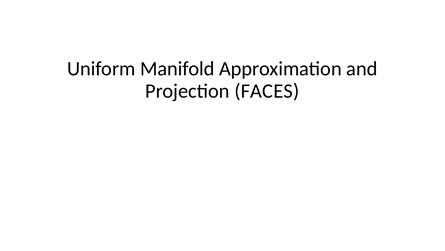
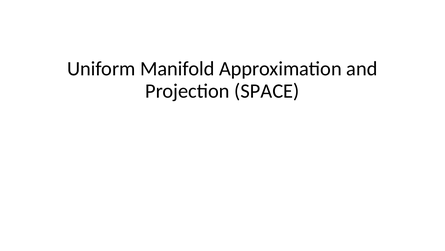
FACES: FACES -> SPACE (267, 91)
